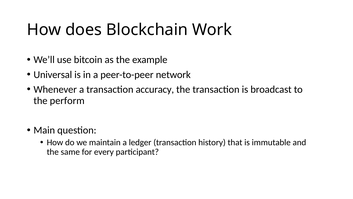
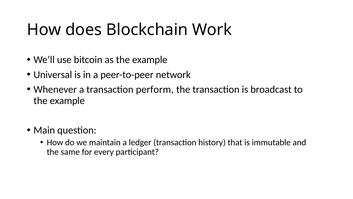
accuracy: accuracy -> perform (155, 89)
perform: perform -> example (67, 100)
